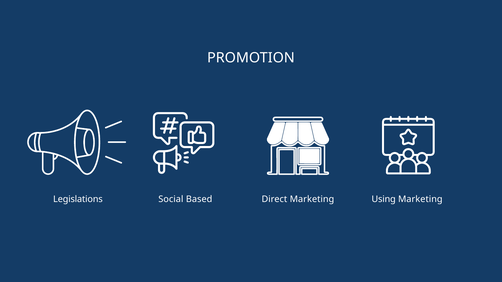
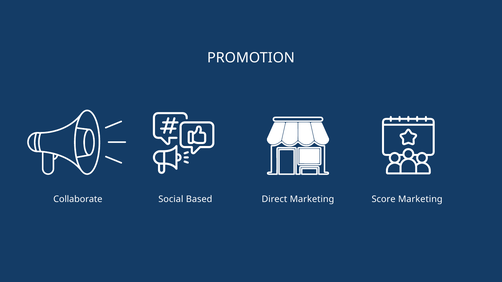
Legislations: Legislations -> Collaborate (78, 200)
Using: Using -> Score (384, 200)
